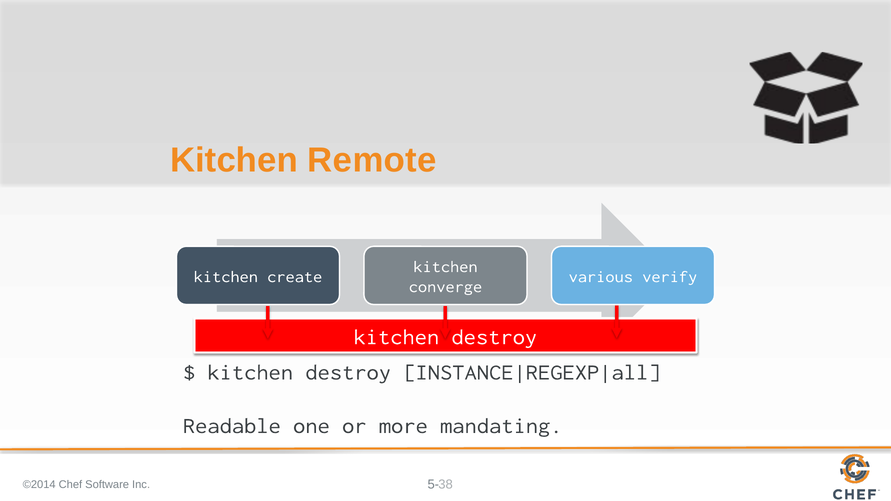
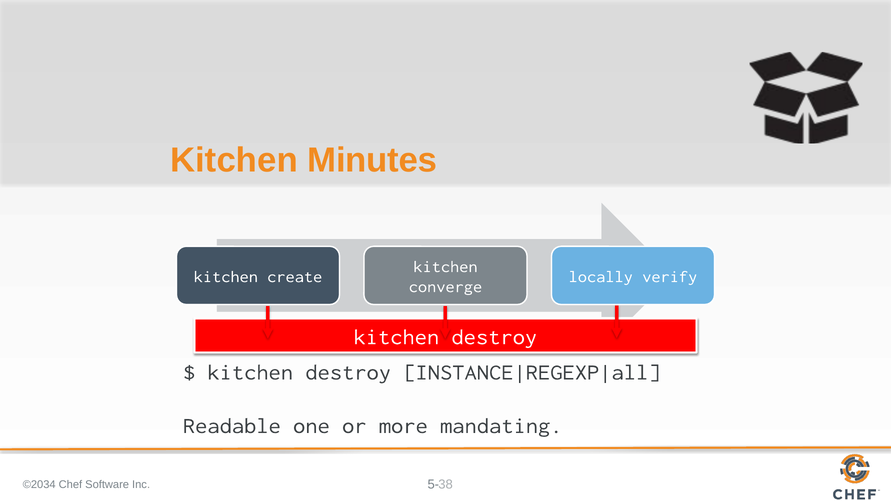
Remote: Remote -> Minutes (372, 160)
various: various -> locally (601, 277)
©2014: ©2014 -> ©2034 (39, 485)
